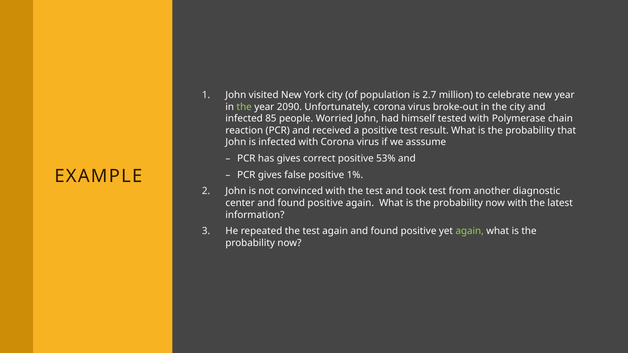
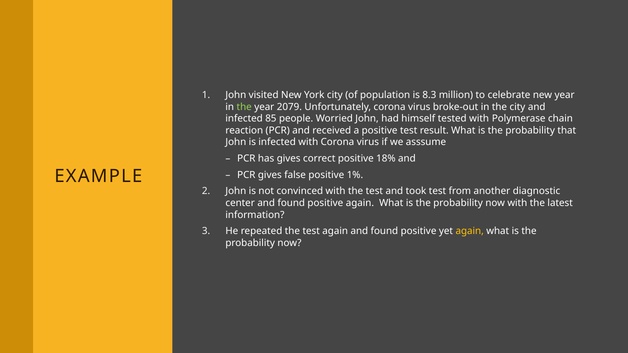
2.7: 2.7 -> 8.3 (429, 95)
2090: 2090 -> 2079 (289, 107)
53%: 53% -> 18% (386, 159)
again colour: light green -> yellow (470, 231)
